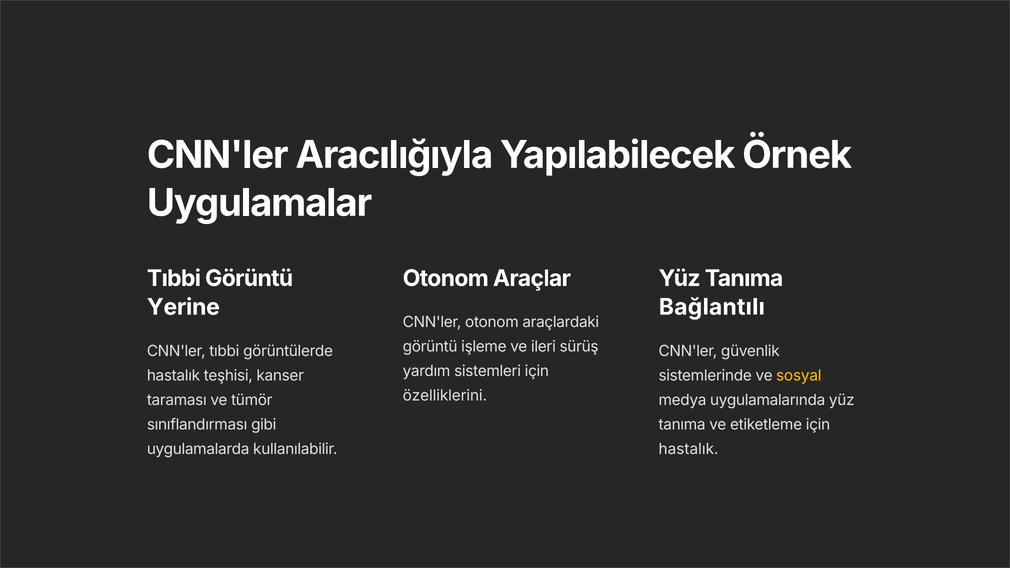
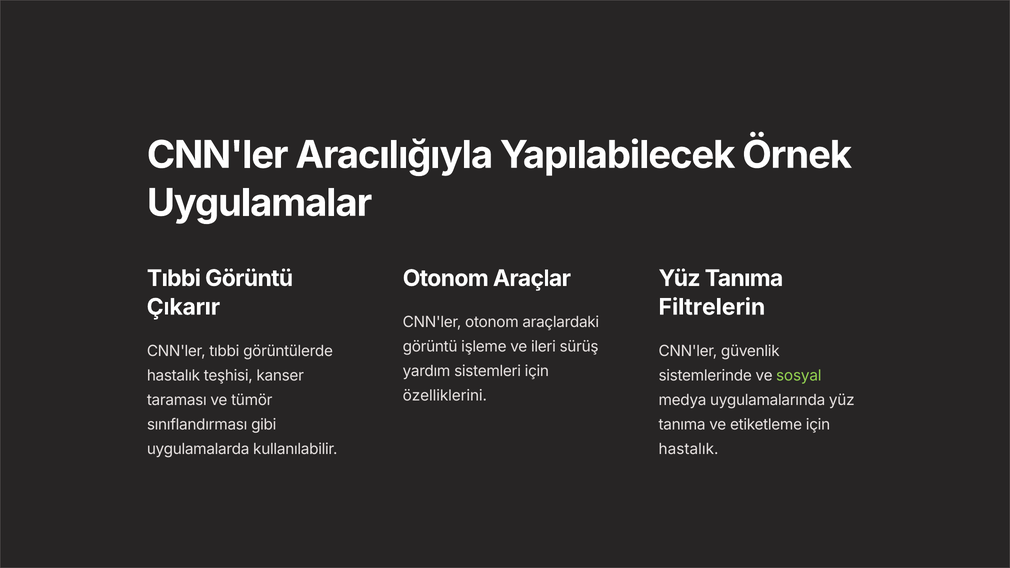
Yerine: Yerine -> Çıkarır (183, 307)
Bağlantılı: Bağlantılı -> Filtrelerin (712, 307)
sosyal colour: yellow -> light green (799, 376)
